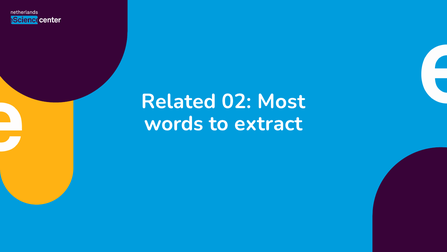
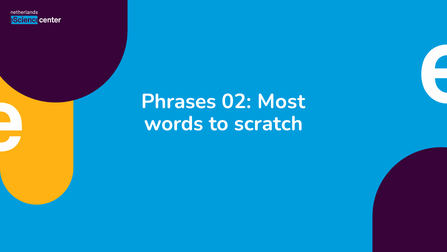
Related: Related -> Phrases (179, 101)
extract: extract -> scratch (268, 123)
